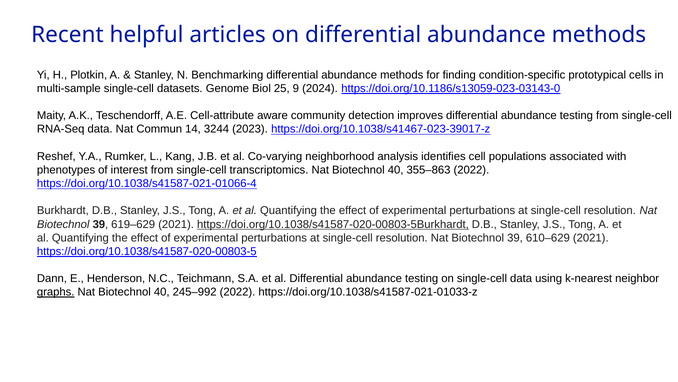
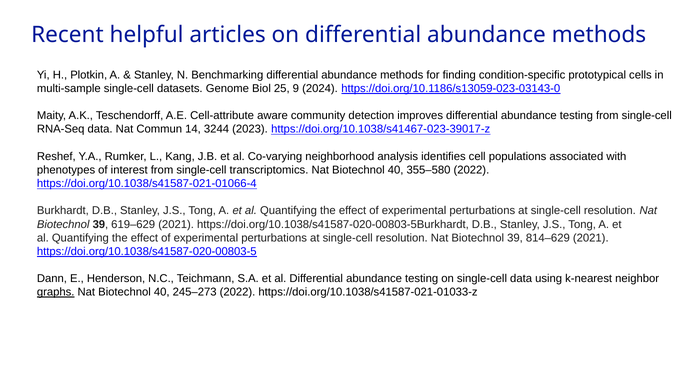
355–863: 355–863 -> 355–580 (428, 170)
https://doi.org/10.1038/s41587-020-00803-5Burkhardt underline: present -> none (333, 224)
610–629: 610–629 -> 814–629 (548, 237)
245–992: 245–992 -> 245–273 (195, 292)
